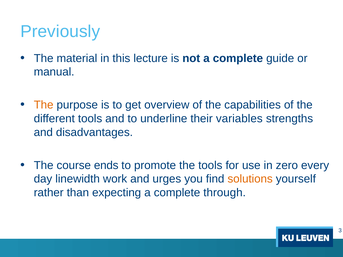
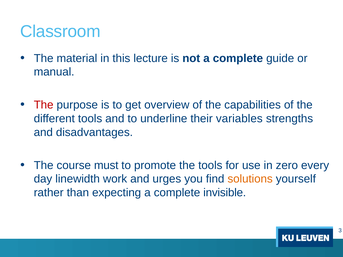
Previously: Previously -> Classroom (60, 31)
The colour: orange -> red (44, 105)
ends: ends -> must (106, 165)
through: through -> invisible (225, 193)
